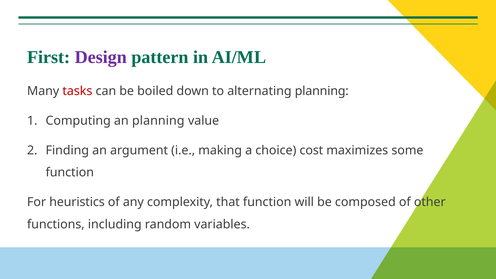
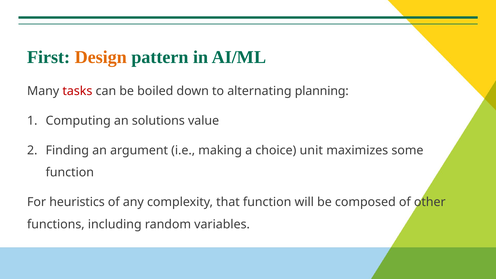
Design colour: purple -> orange (101, 57)
an planning: planning -> solutions (158, 121)
cost: cost -> unit (311, 150)
